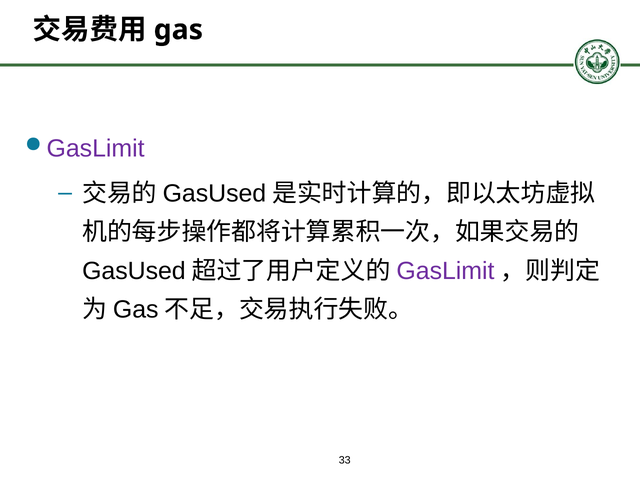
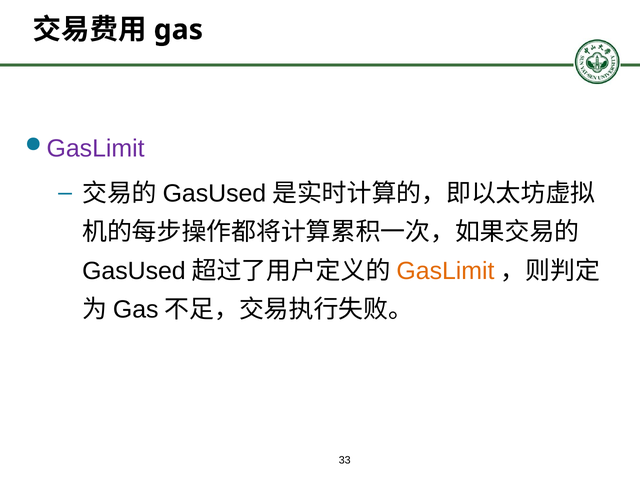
GasLimit colour: purple -> orange (445, 271)
